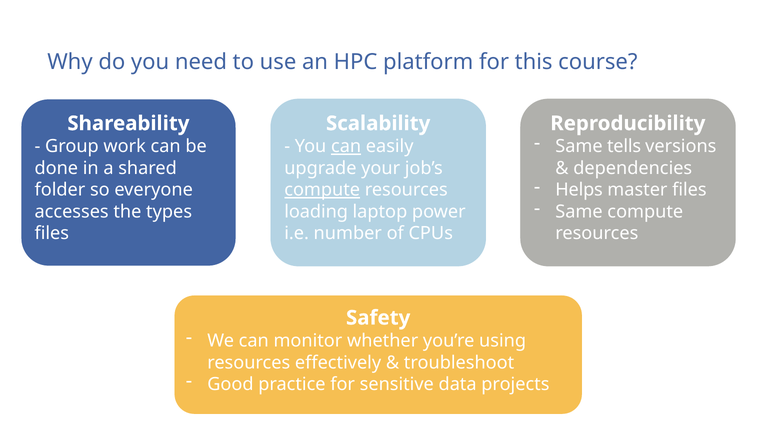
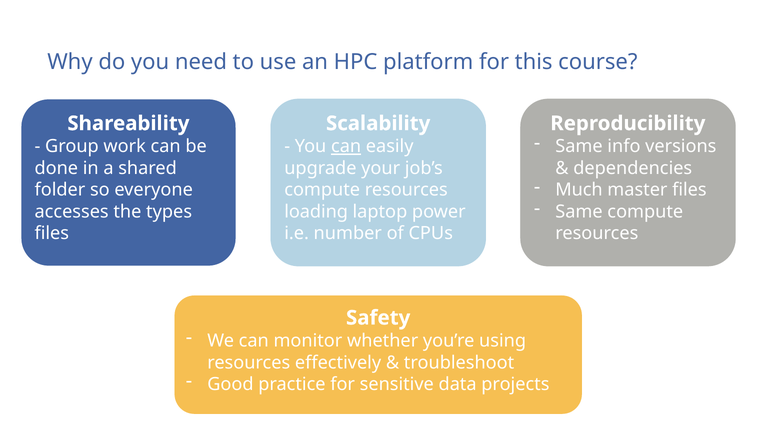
tells: tells -> info (624, 146)
Helps: Helps -> Much (579, 190)
compute underline: present -> none (322, 190)
